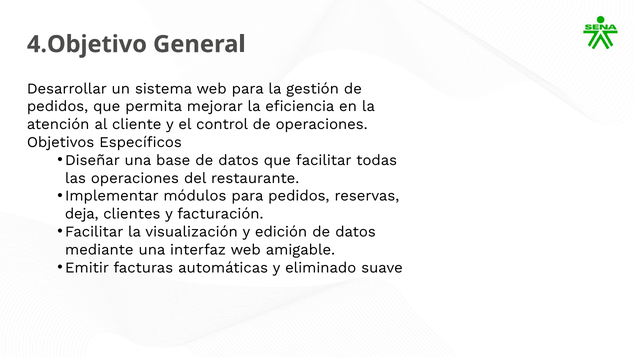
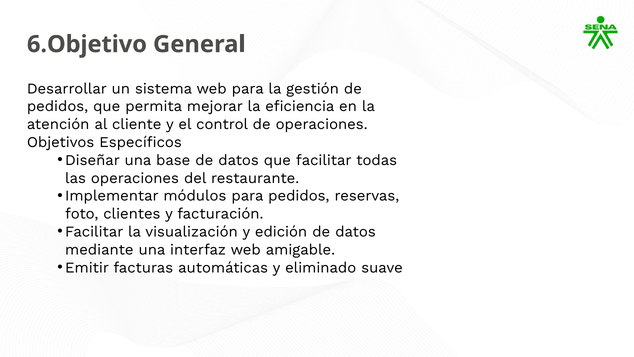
4.Objetivo: 4.Objetivo -> 6.Objetivo (87, 44)
deja: deja -> foto (82, 214)
